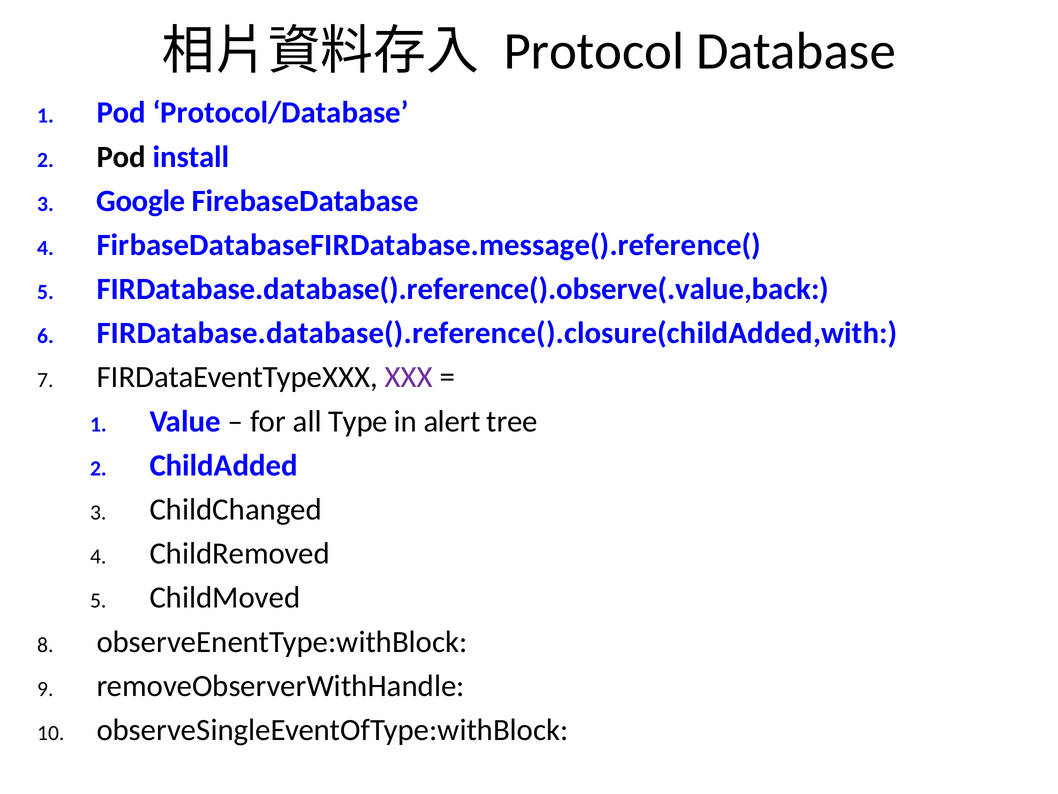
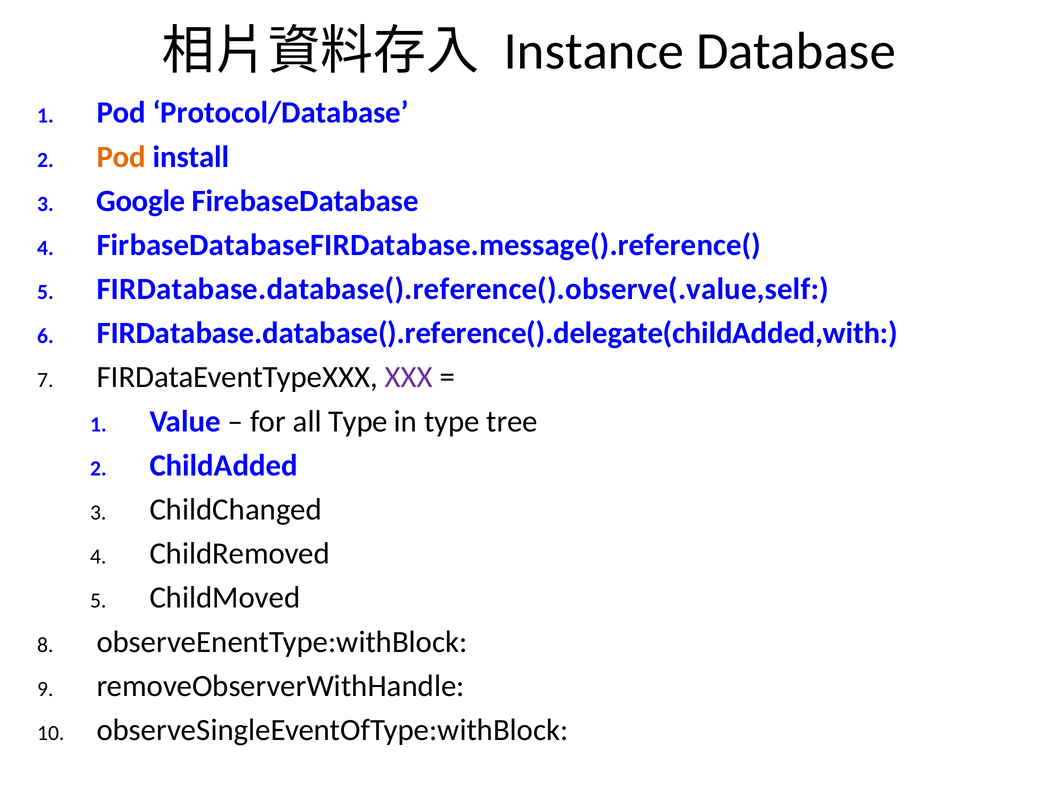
Protocol: Protocol -> Instance (594, 51)
Pod colour: black -> orange (121, 157)
FIRDatabase.database().reference().observe(.value,back: FIRDatabase.database().reference().observe(.value,back -> FIRDatabase.database().reference().observe(.value,self (463, 289)
FIRDatabase.database().reference().closure(childAdded,with: FIRDatabase.database().reference().closure(childAdded,with -> FIRDatabase.database().reference().delegate(childAdded,with (497, 333)
in alert: alert -> type (452, 421)
